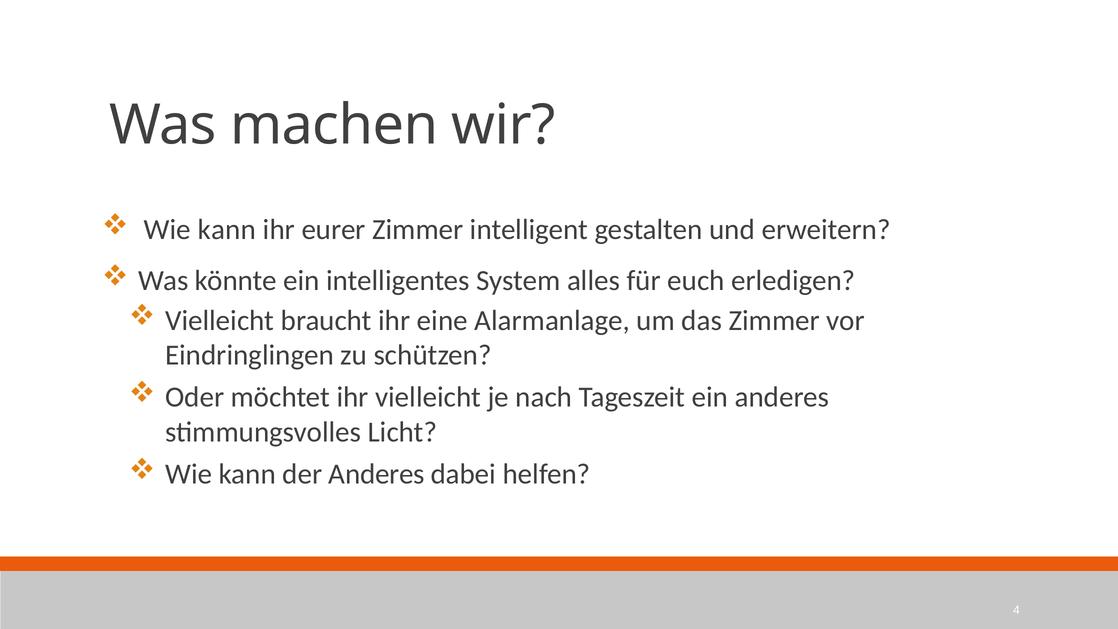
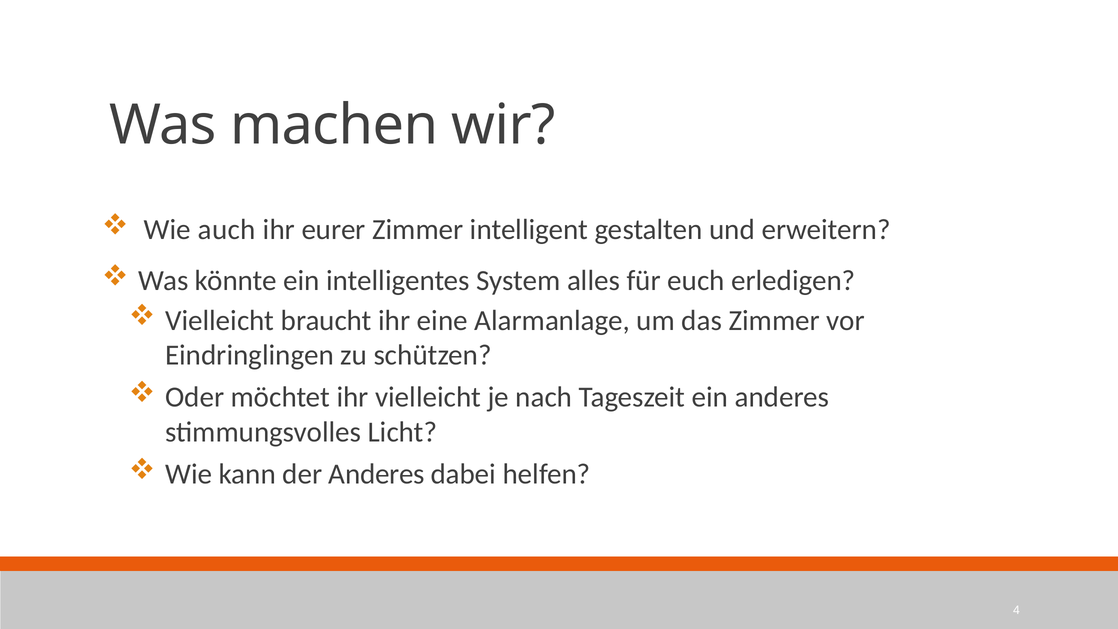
kann: kann -> auch (227, 230)
